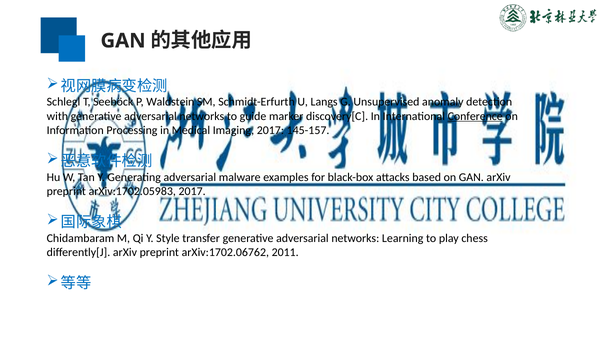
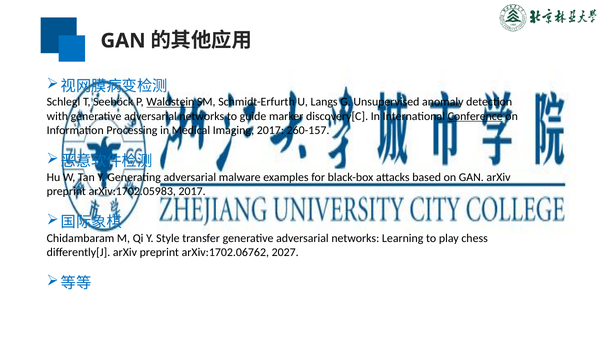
Waldstein underline: none -> present (170, 102)
145-157: 145-157 -> 260-157 (308, 130)
2011: 2011 -> 2027 (285, 252)
